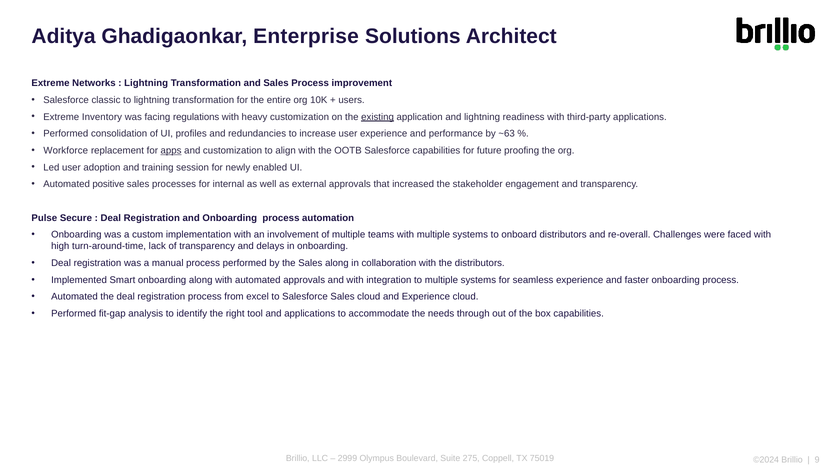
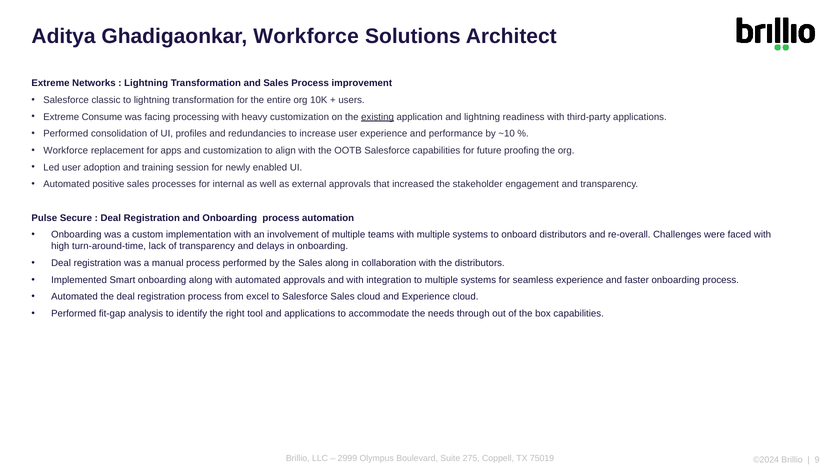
Ghadigaonkar Enterprise: Enterprise -> Workforce (306, 36)
Inventory: Inventory -> Consume (102, 117)
regulations: regulations -> processing (196, 117)
~63: ~63 -> ~10 (507, 134)
apps underline: present -> none (171, 150)
